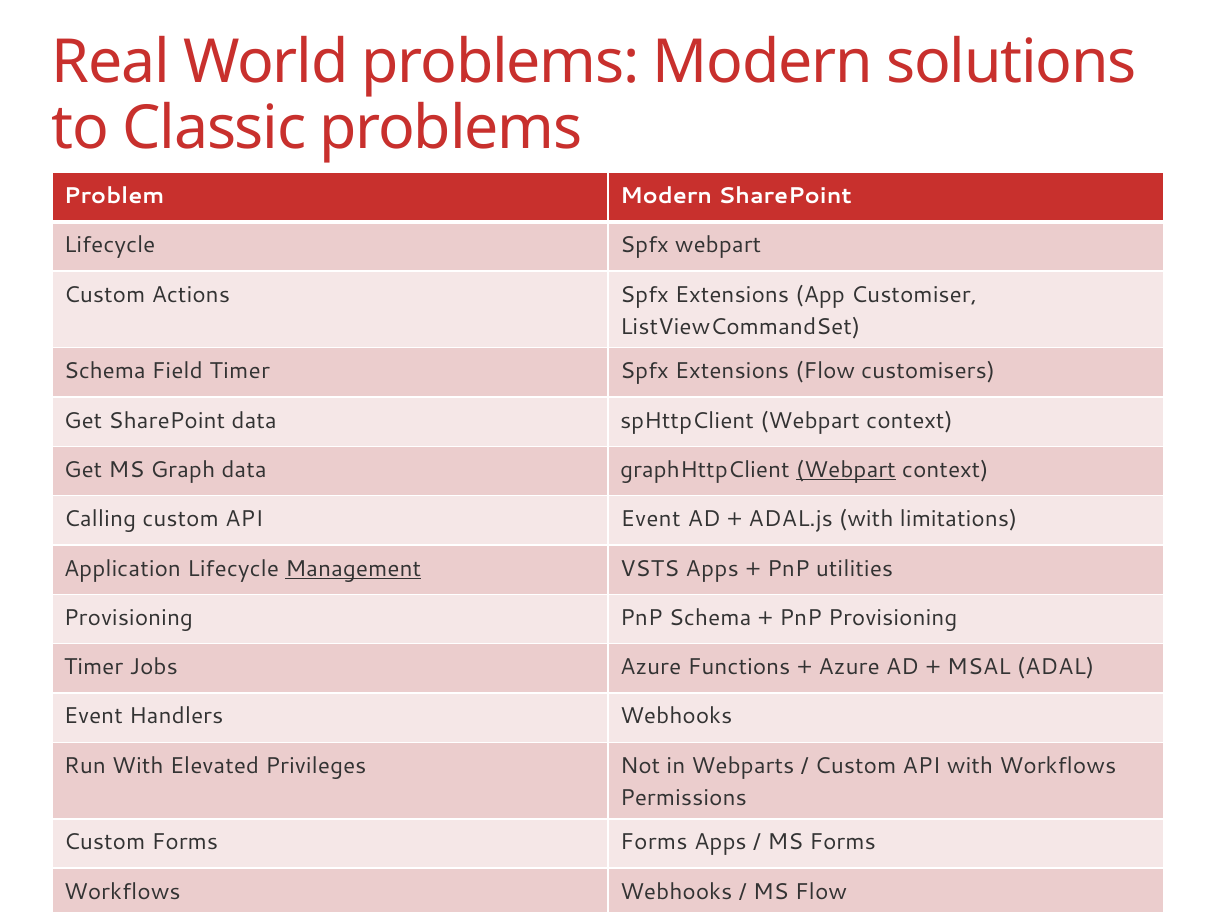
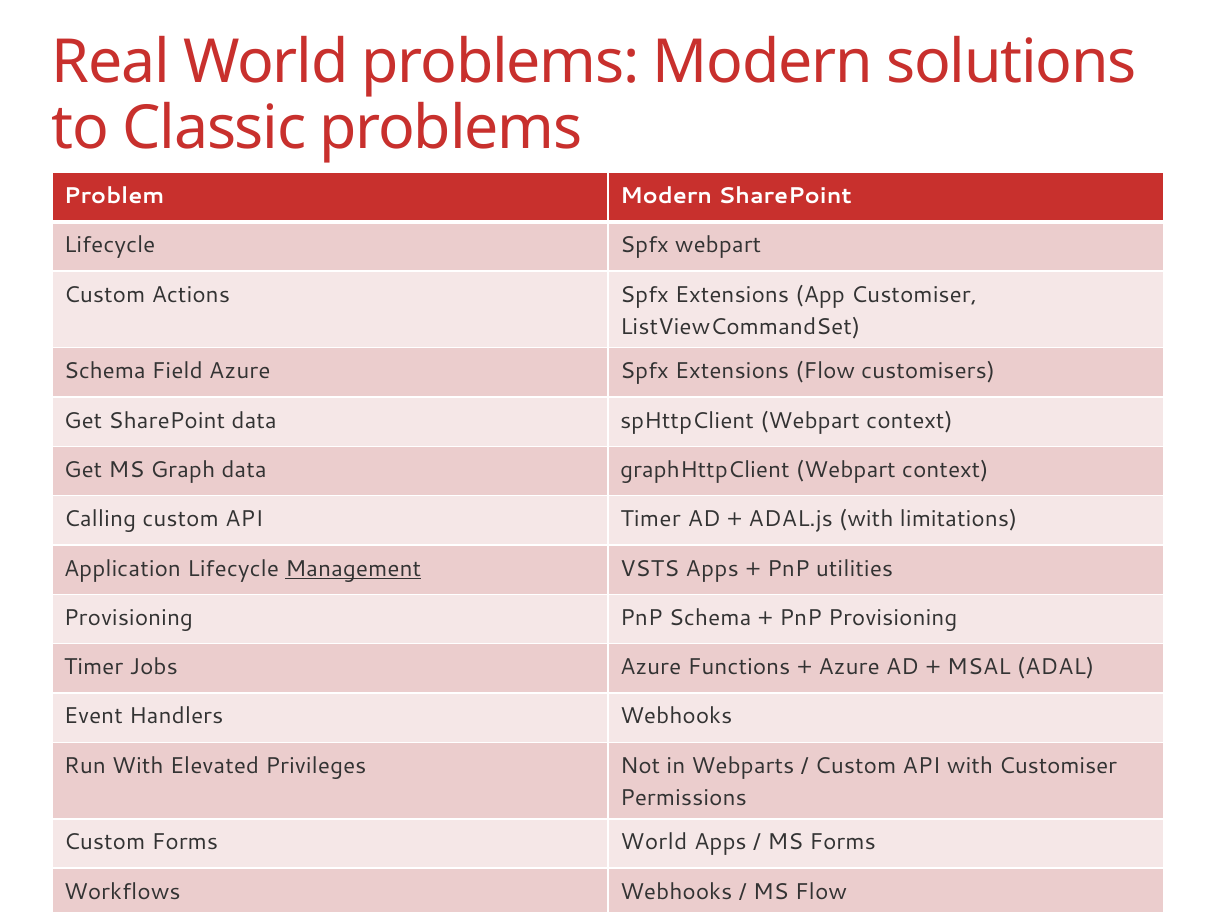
Field Timer: Timer -> Azure (240, 371)
Webpart underline: present -> none (846, 470)
API Event: Event -> Timer (651, 519)
with Workflows: Workflows -> Customiser (1058, 766)
Forms Forms: Forms -> World (654, 842)
